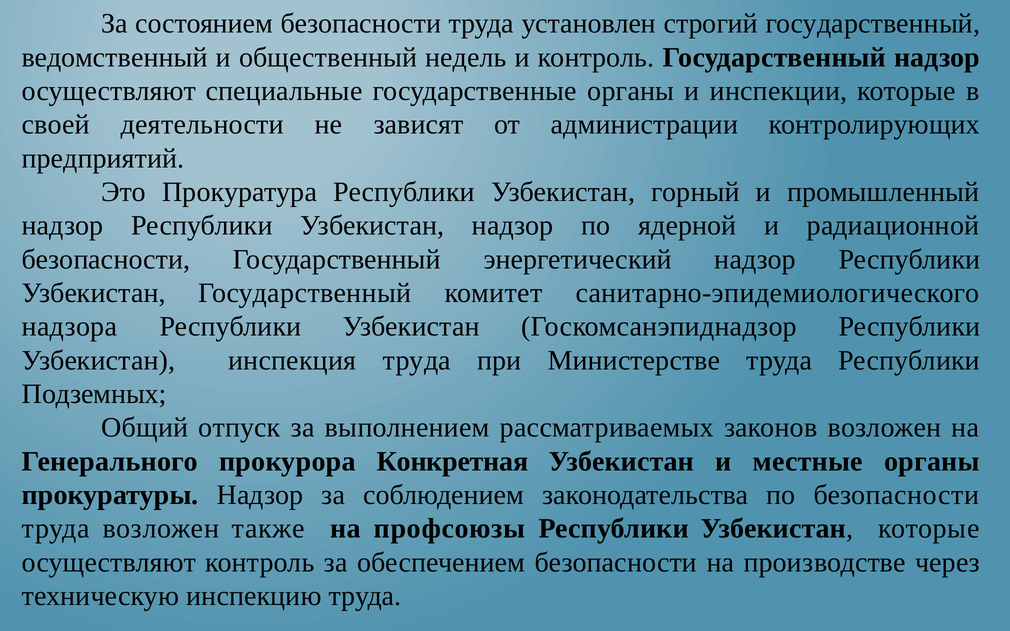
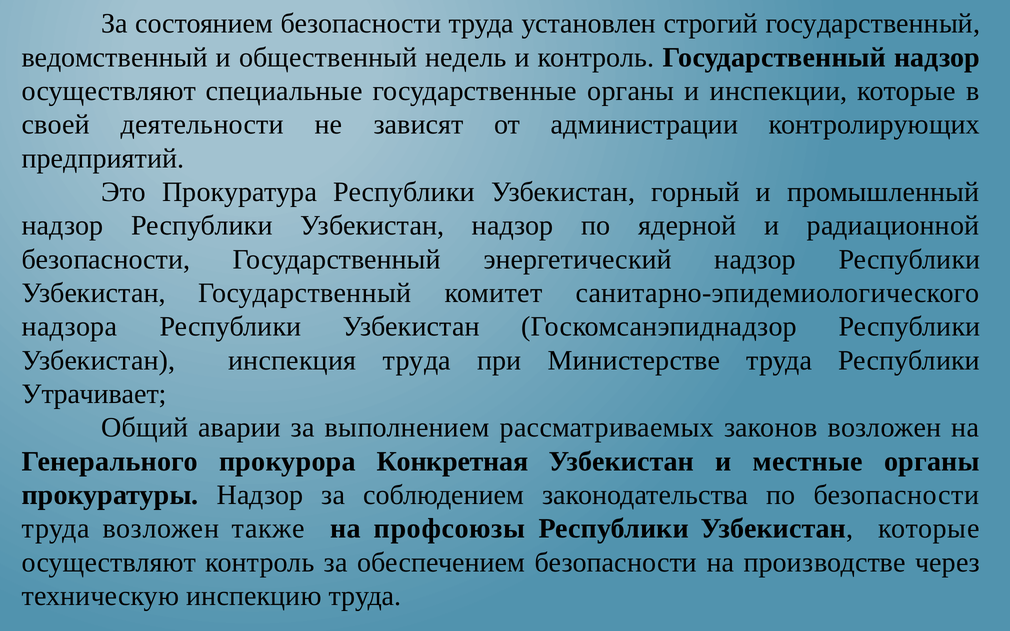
Подземных: Подземных -> Утрачивает (94, 394)
отпуск: отпуск -> аварии (240, 428)
